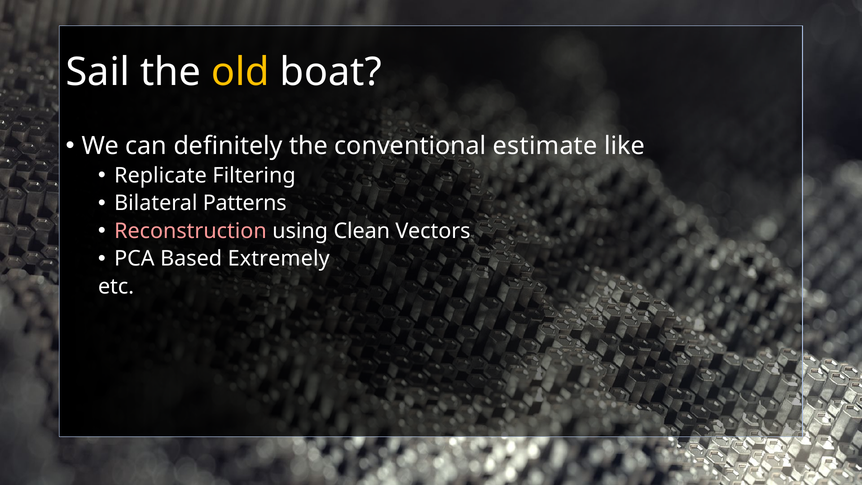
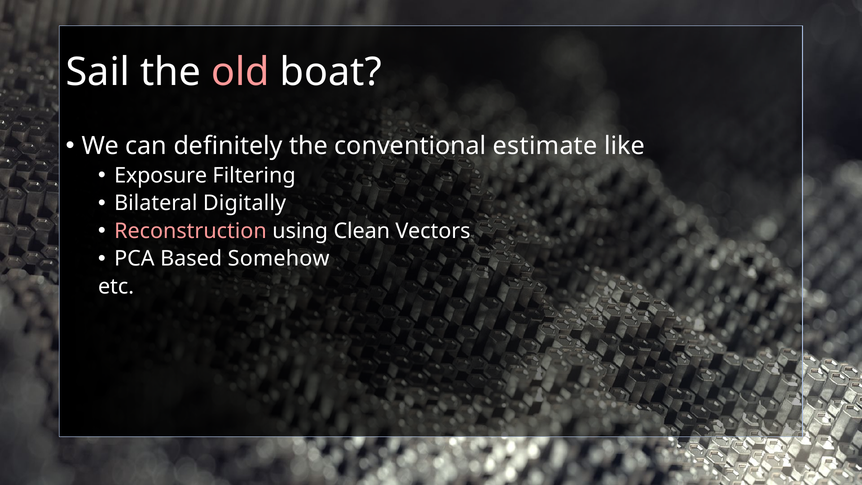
old colour: yellow -> pink (240, 72)
Replicate: Replicate -> Exposure (161, 175)
Patterns: Patterns -> Digitally (245, 203)
Extremely: Extremely -> Somehow (279, 259)
